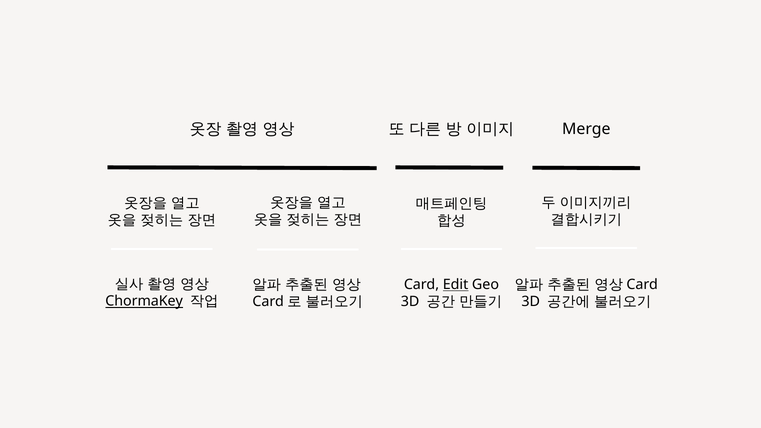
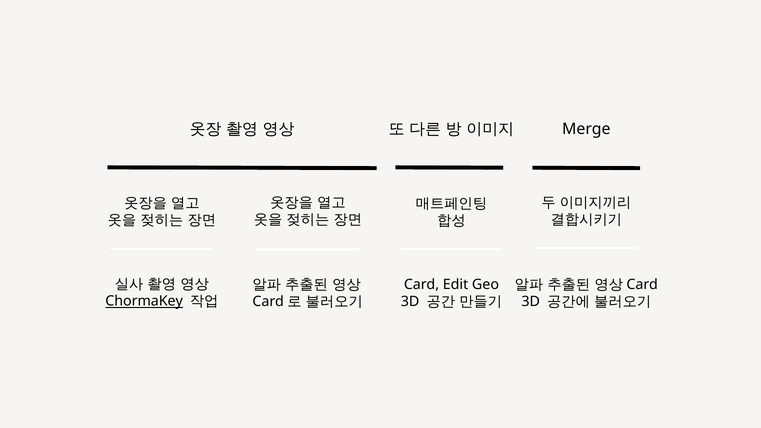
Edit underline: present -> none (456, 285)
